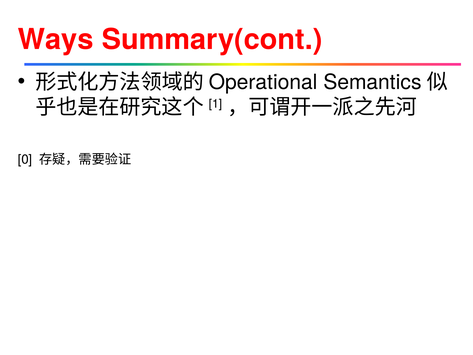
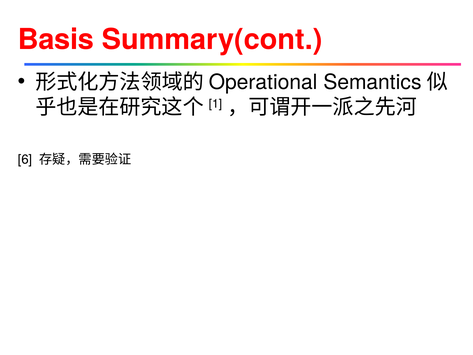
Ways: Ways -> Basis (56, 40)
0: 0 -> 6 (25, 159)
